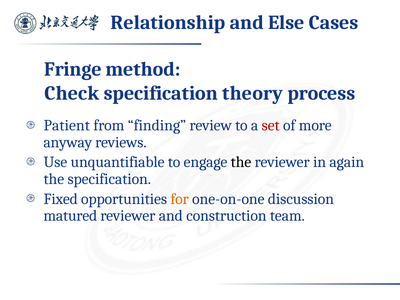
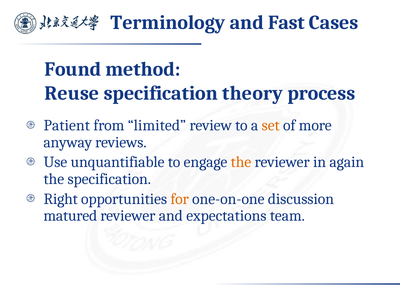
Relationship: Relationship -> Terminology (168, 22)
Else: Else -> Fast (286, 22)
Fringe: Fringe -> Found (73, 69)
Check: Check -> Reuse (72, 93)
finding: finding -> limited (157, 125)
set colour: red -> orange (271, 125)
the colour: black -> orange (241, 162)
Fixed: Fixed -> Right (61, 199)
construction: construction -> expectations (226, 216)
